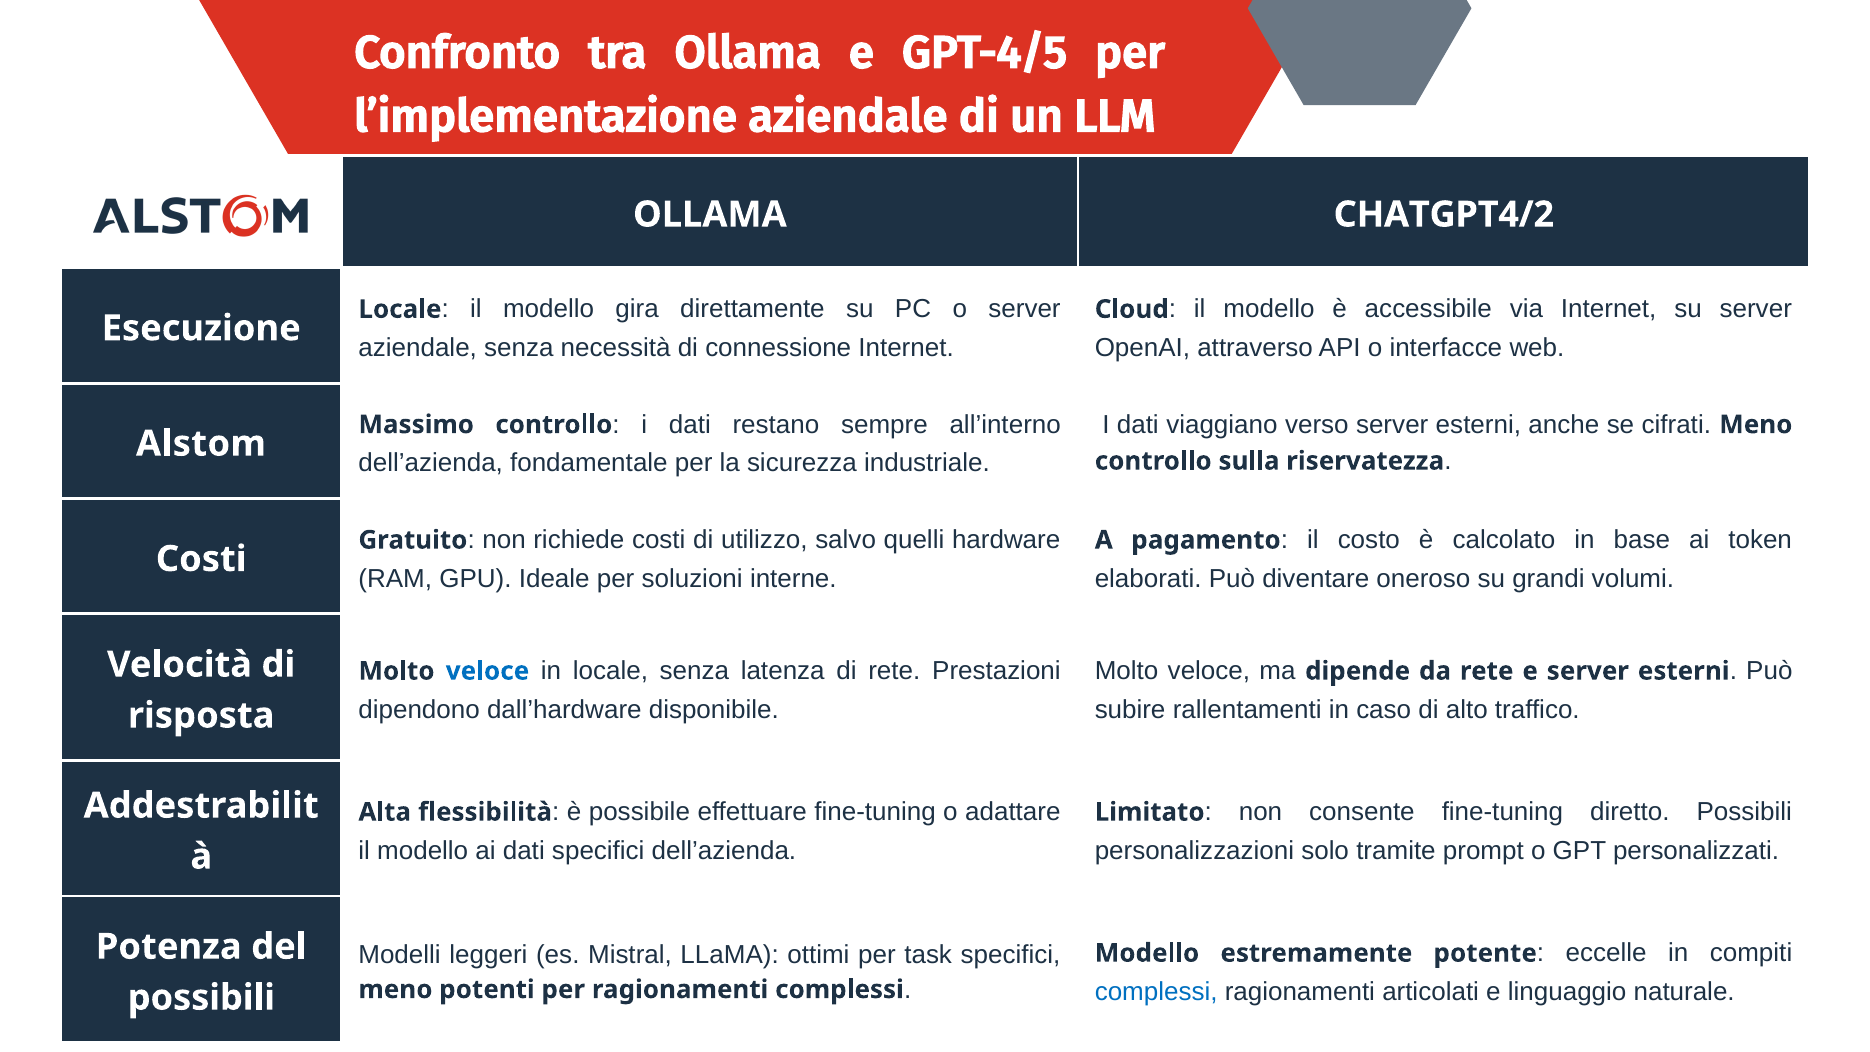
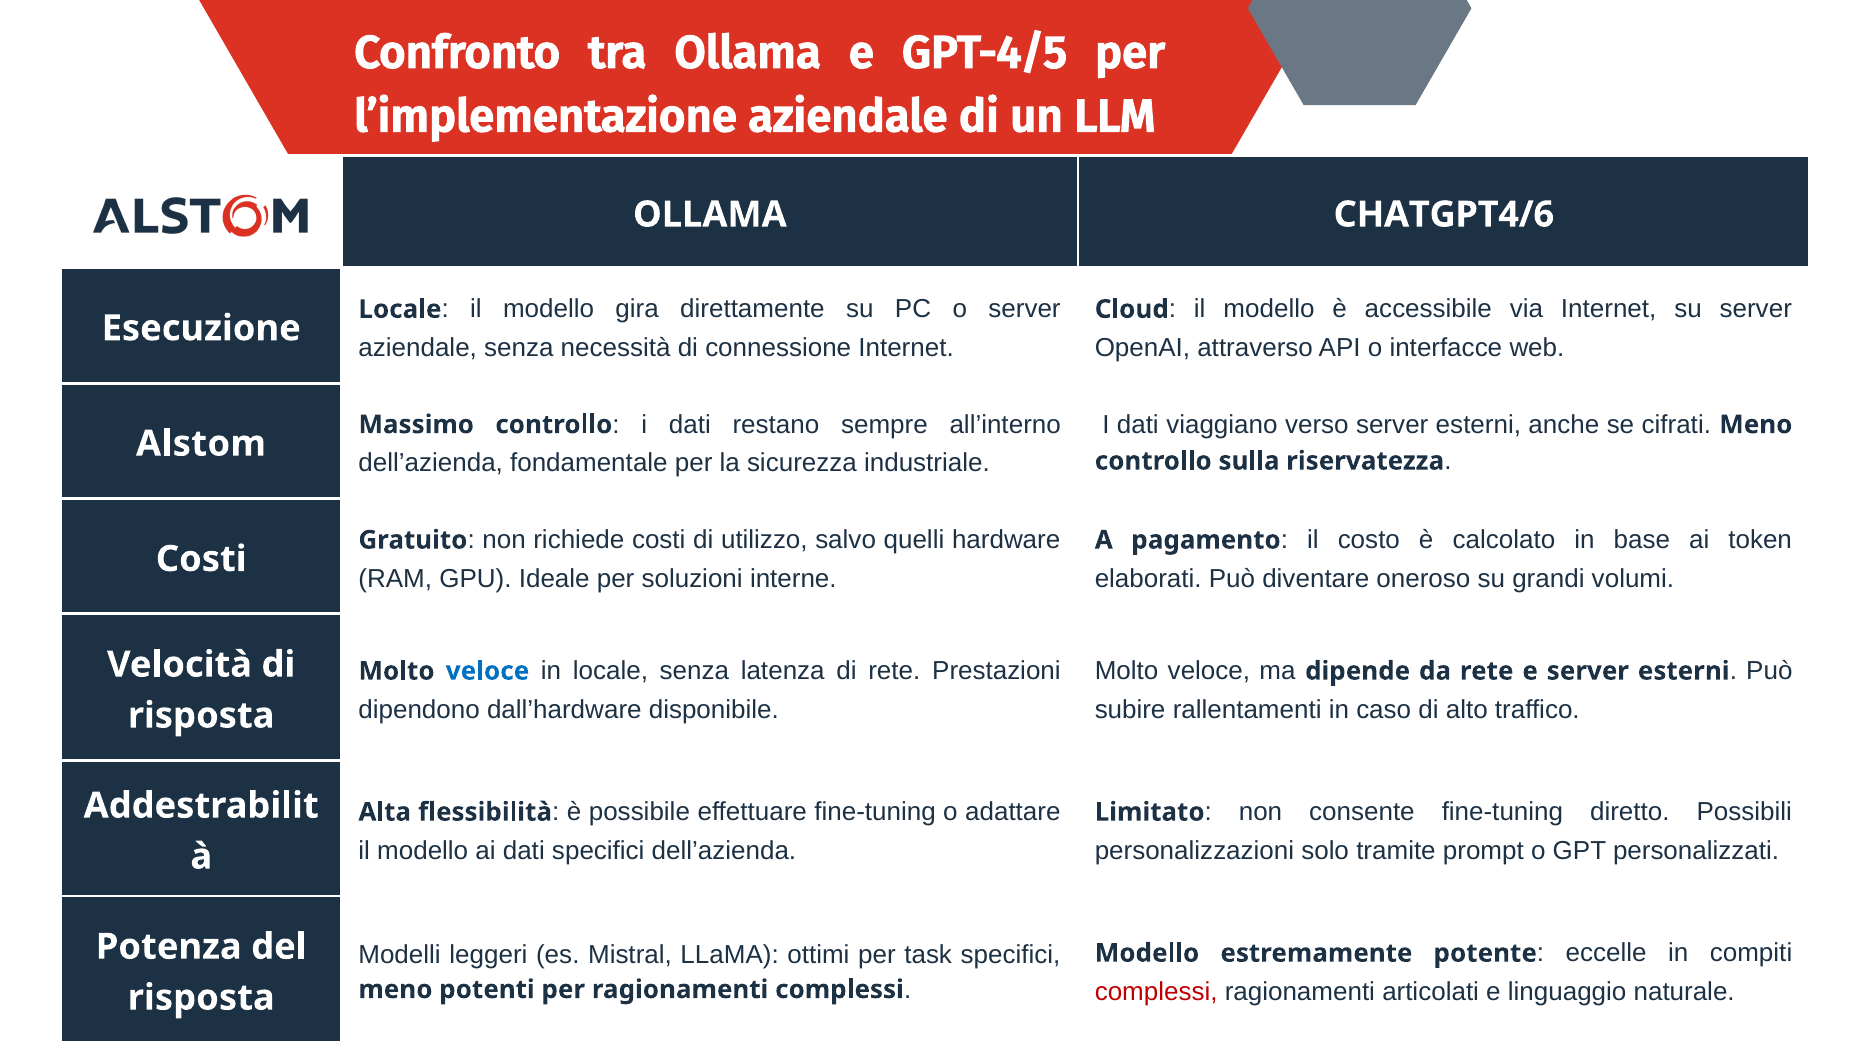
CHATGPT4/2: CHATGPT4/2 -> CHATGPT4/6 (1444, 214)
complessi colour: blue -> red (1156, 992)
possibili: possibili -> risposta (201, 998)
